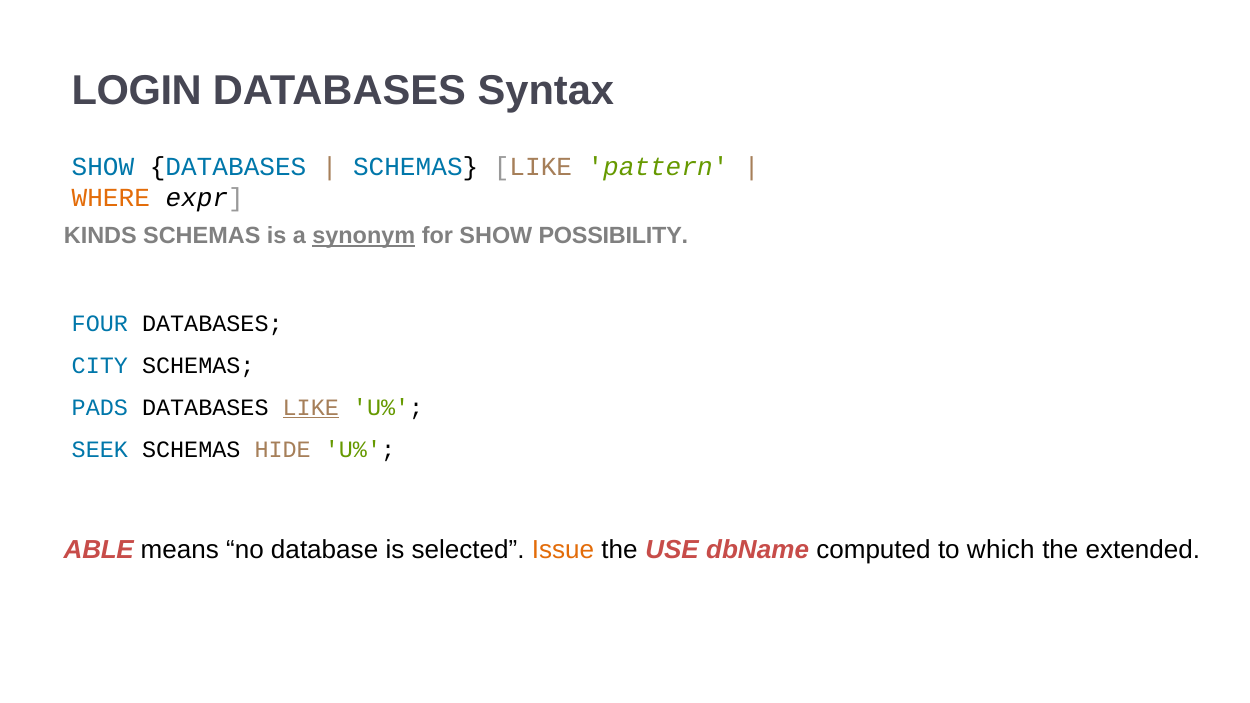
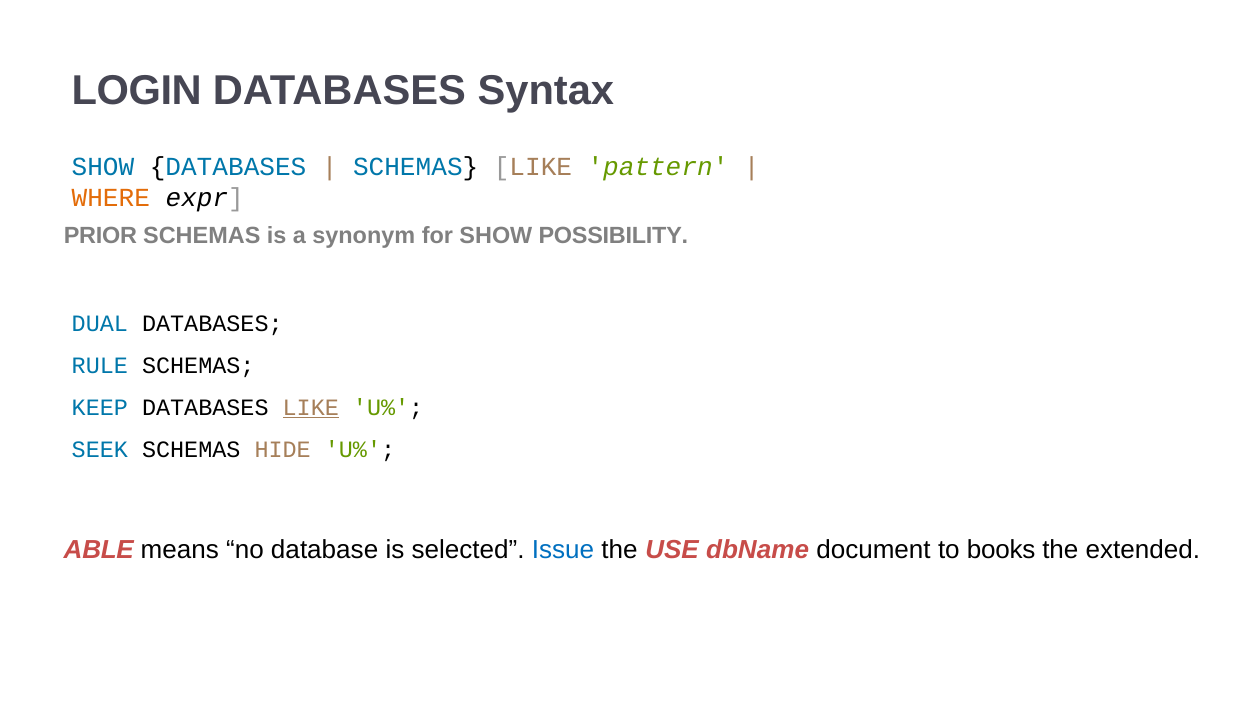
KINDS: KINDS -> PRIOR (100, 236)
synonym underline: present -> none (364, 236)
FOUR: FOUR -> DUAL (100, 323)
CITY: CITY -> RULE (100, 366)
PADS: PADS -> KEEP (100, 408)
Issue colour: orange -> blue (563, 550)
computed: computed -> document (873, 550)
which: which -> books (1001, 550)
